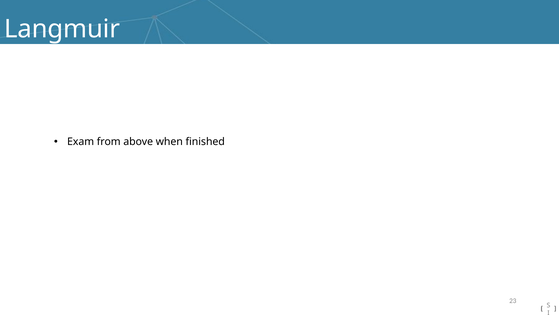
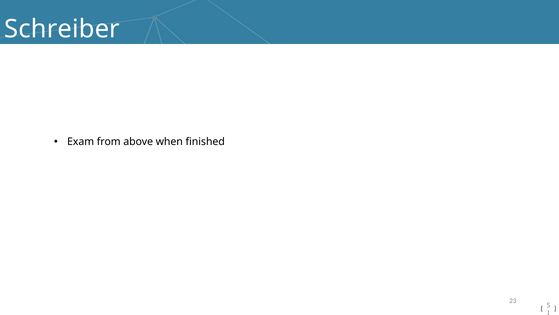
Langmuir: Langmuir -> Schreiber (62, 29)
